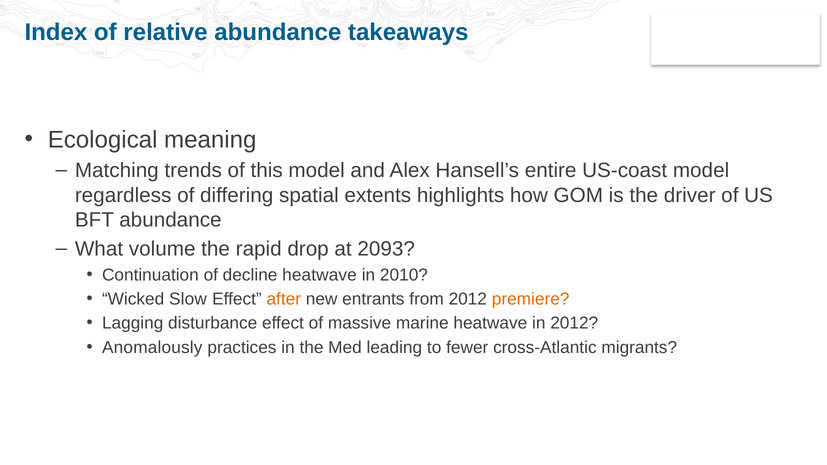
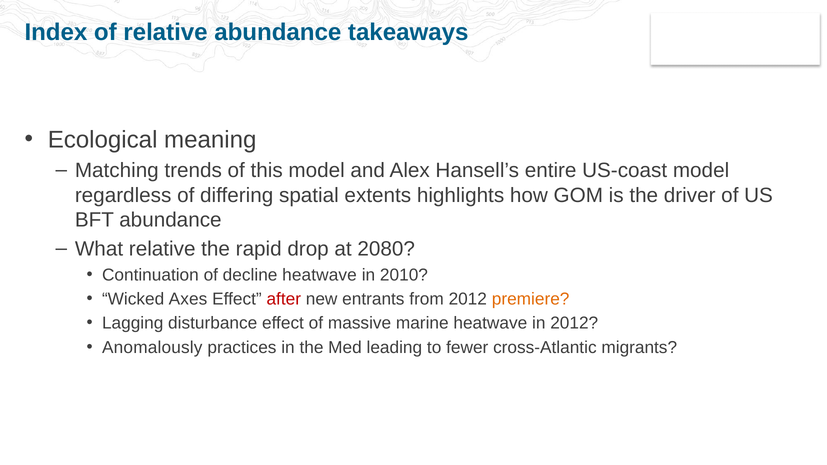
What volume: volume -> relative (162, 249)
2093: 2093 -> 2080 (386, 249)
Slow: Slow -> Axes (188, 299)
after colour: orange -> red (284, 299)
